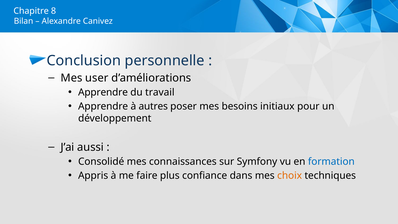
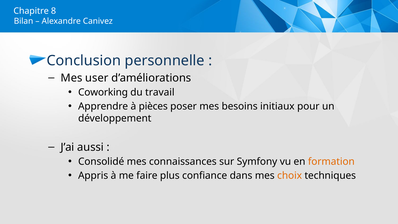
Apprendre: Apprendre -> Coworking (103, 92)
autres: autres -> pièces (153, 106)
formation colour: blue -> orange (331, 162)
